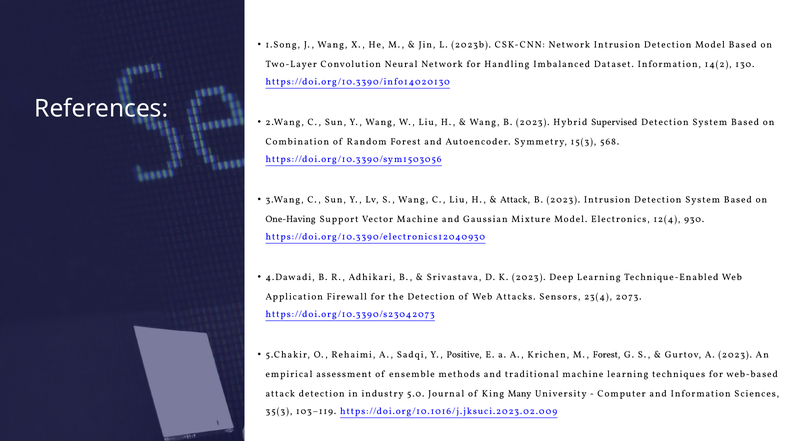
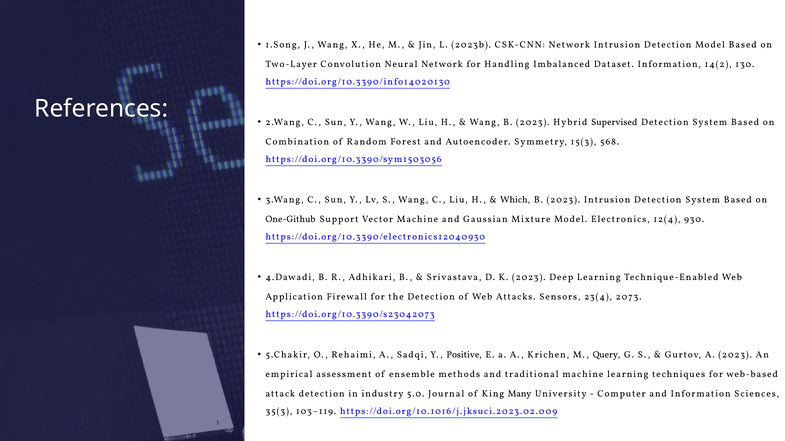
Attack: Attack -> Which (515, 200)
One-Having: One-Having -> One-Github (291, 219)
M Forest: Forest -> Query (607, 355)
